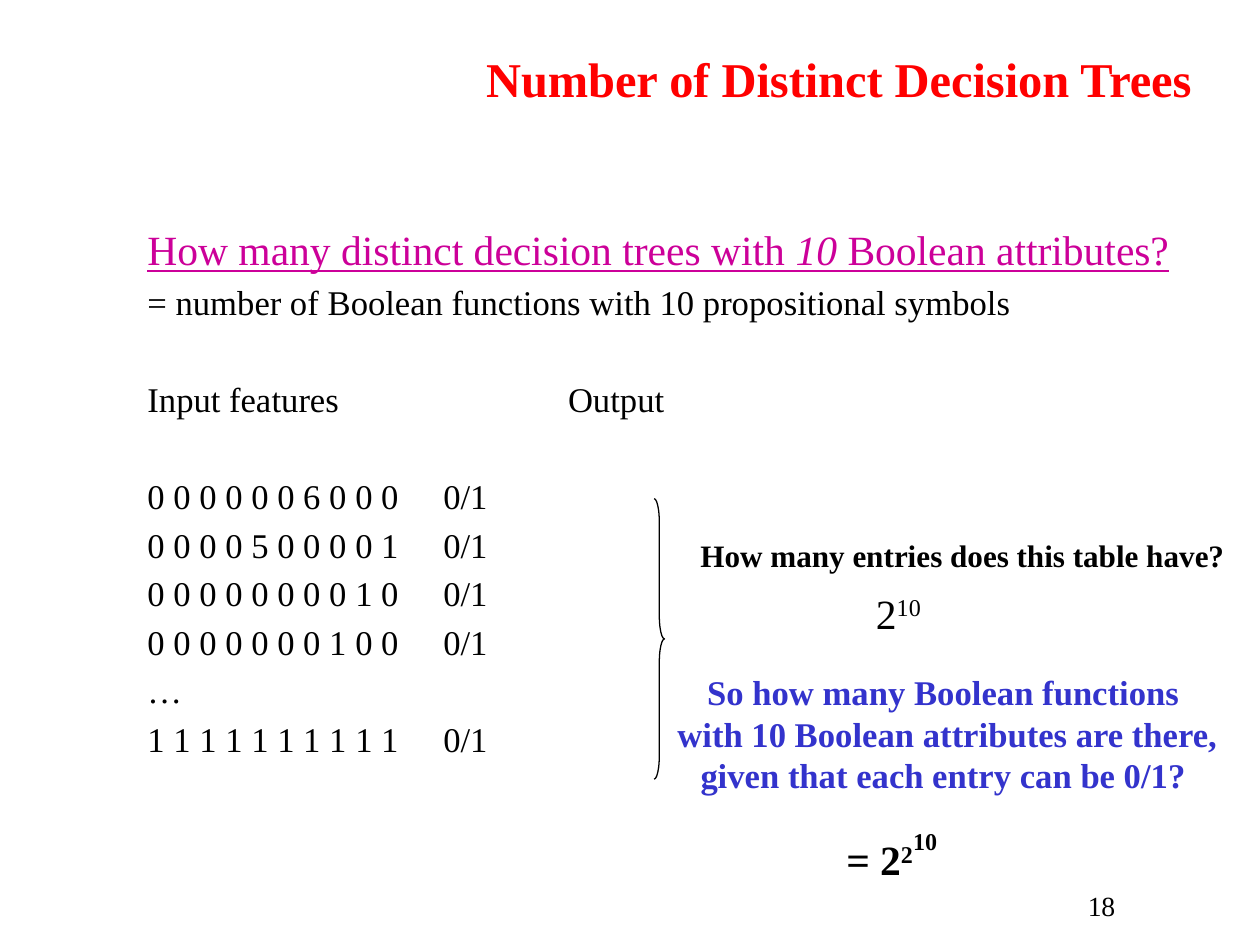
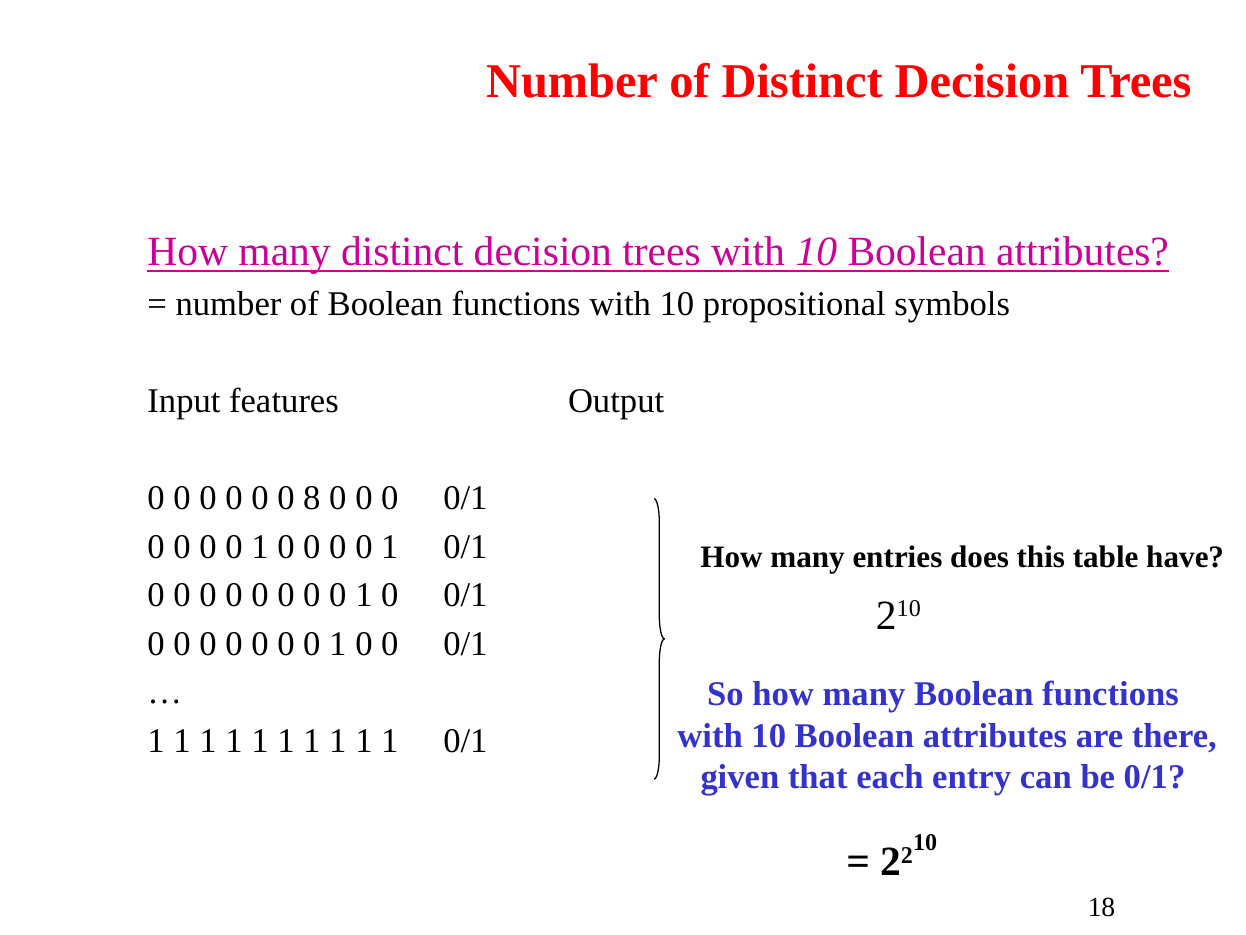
6: 6 -> 8 (312, 498)
5: 5 -> 1 (260, 547)
